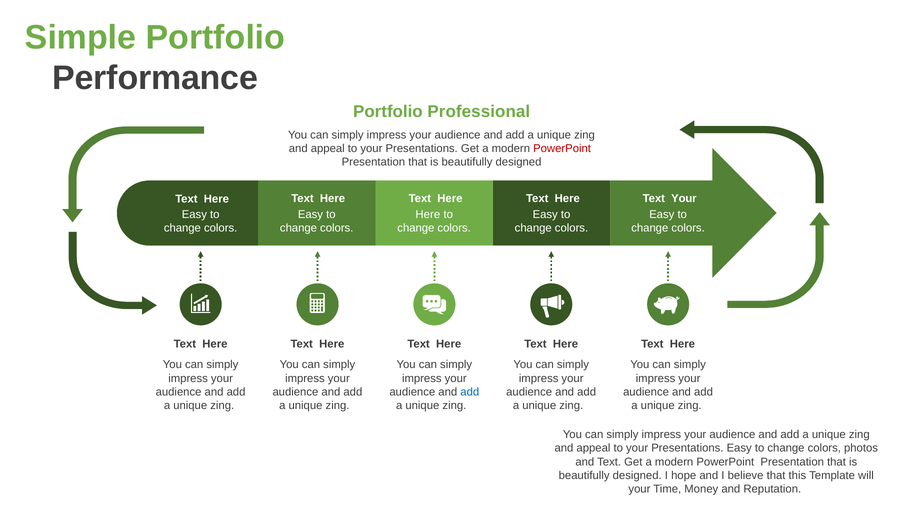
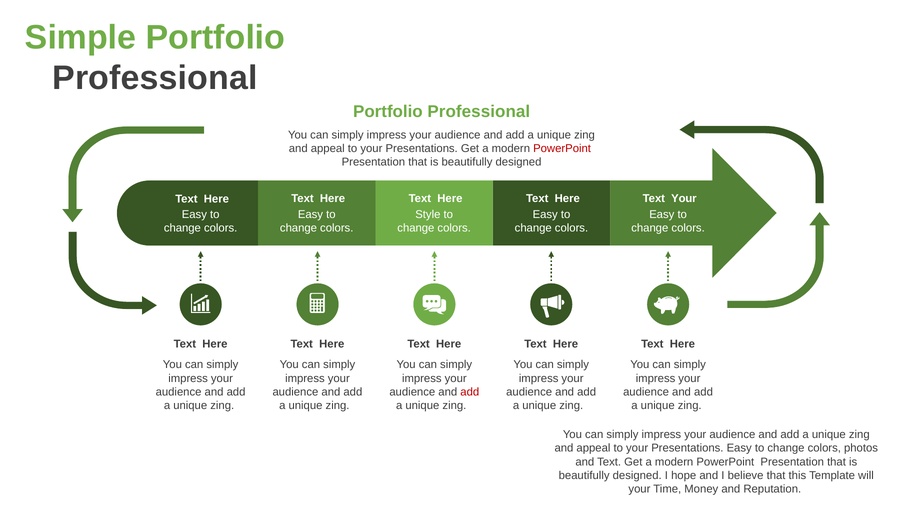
Performance: Performance -> Professional (155, 78)
Here: Here -> Style (428, 214)
add colour: blue -> red (470, 392)
